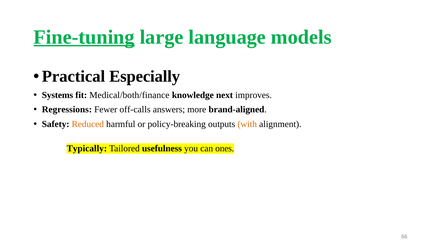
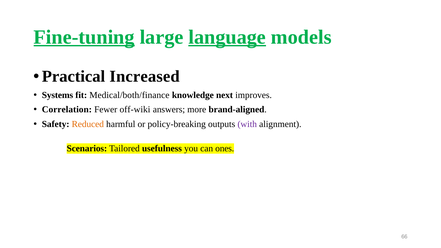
language underline: none -> present (227, 37)
Especially: Especially -> Increased (145, 77)
Regressions: Regressions -> Correlation (67, 110)
off-calls: off-calls -> off-wiki (135, 110)
with colour: orange -> purple (247, 124)
Typically: Typically -> Scenarios (87, 149)
